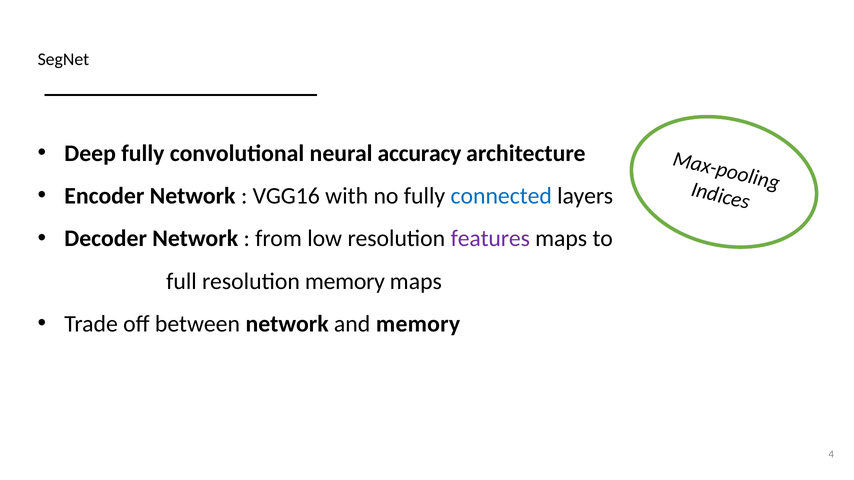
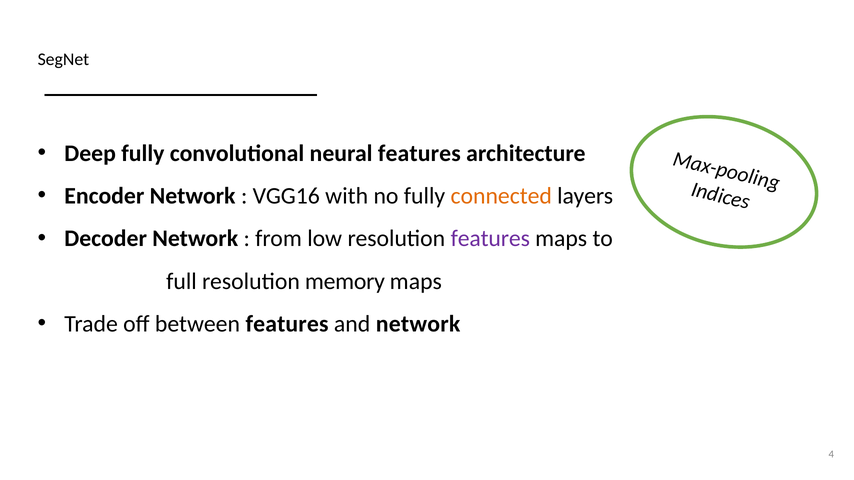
neural accuracy: accuracy -> features (419, 153)
connected colour: blue -> orange (501, 196)
between network: network -> features (287, 324)
and memory: memory -> network (418, 324)
